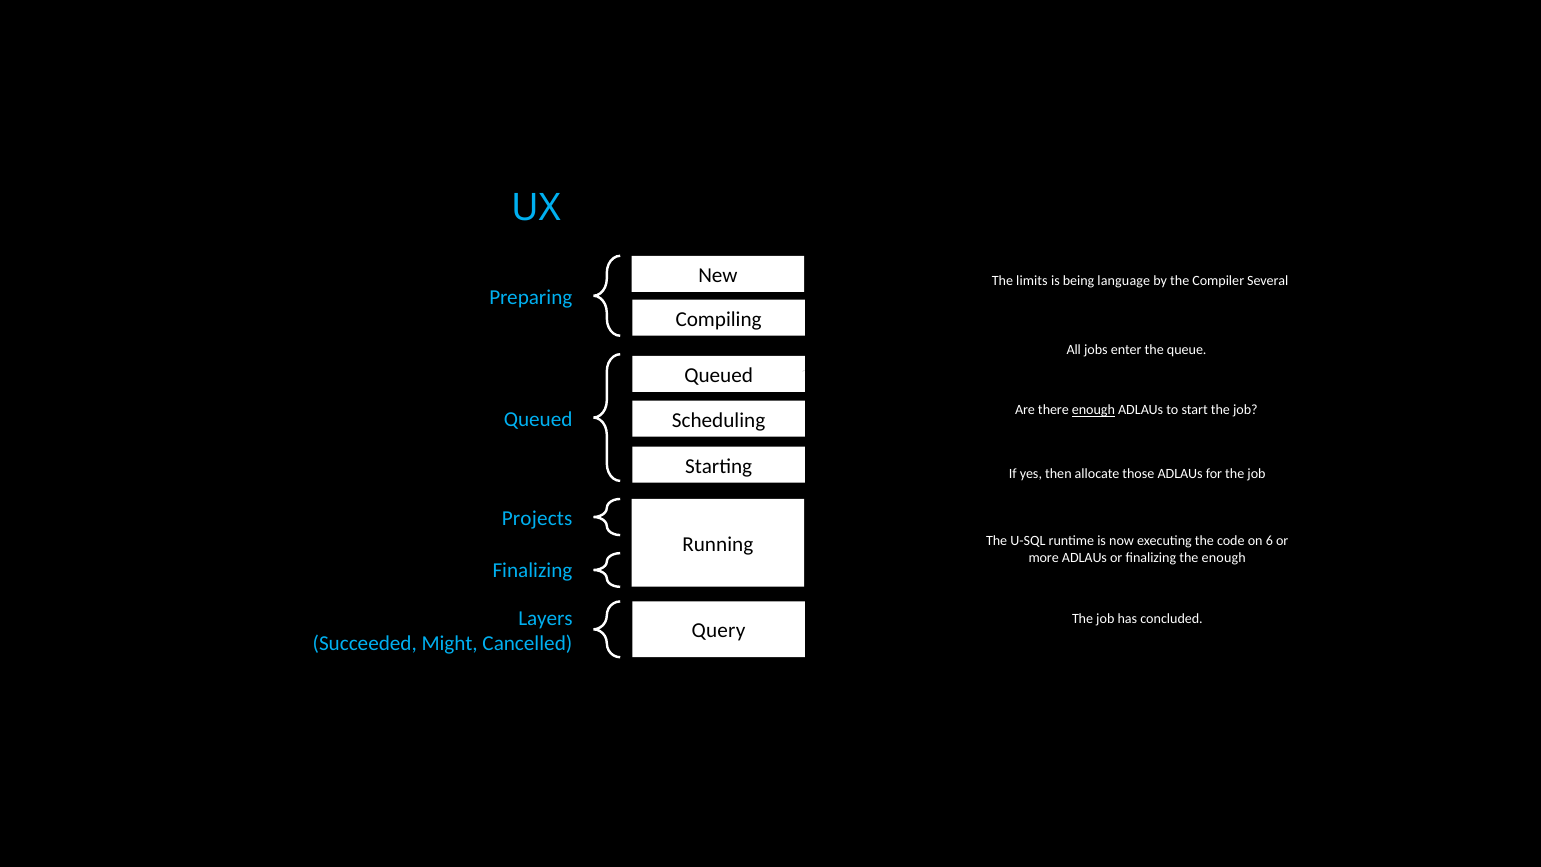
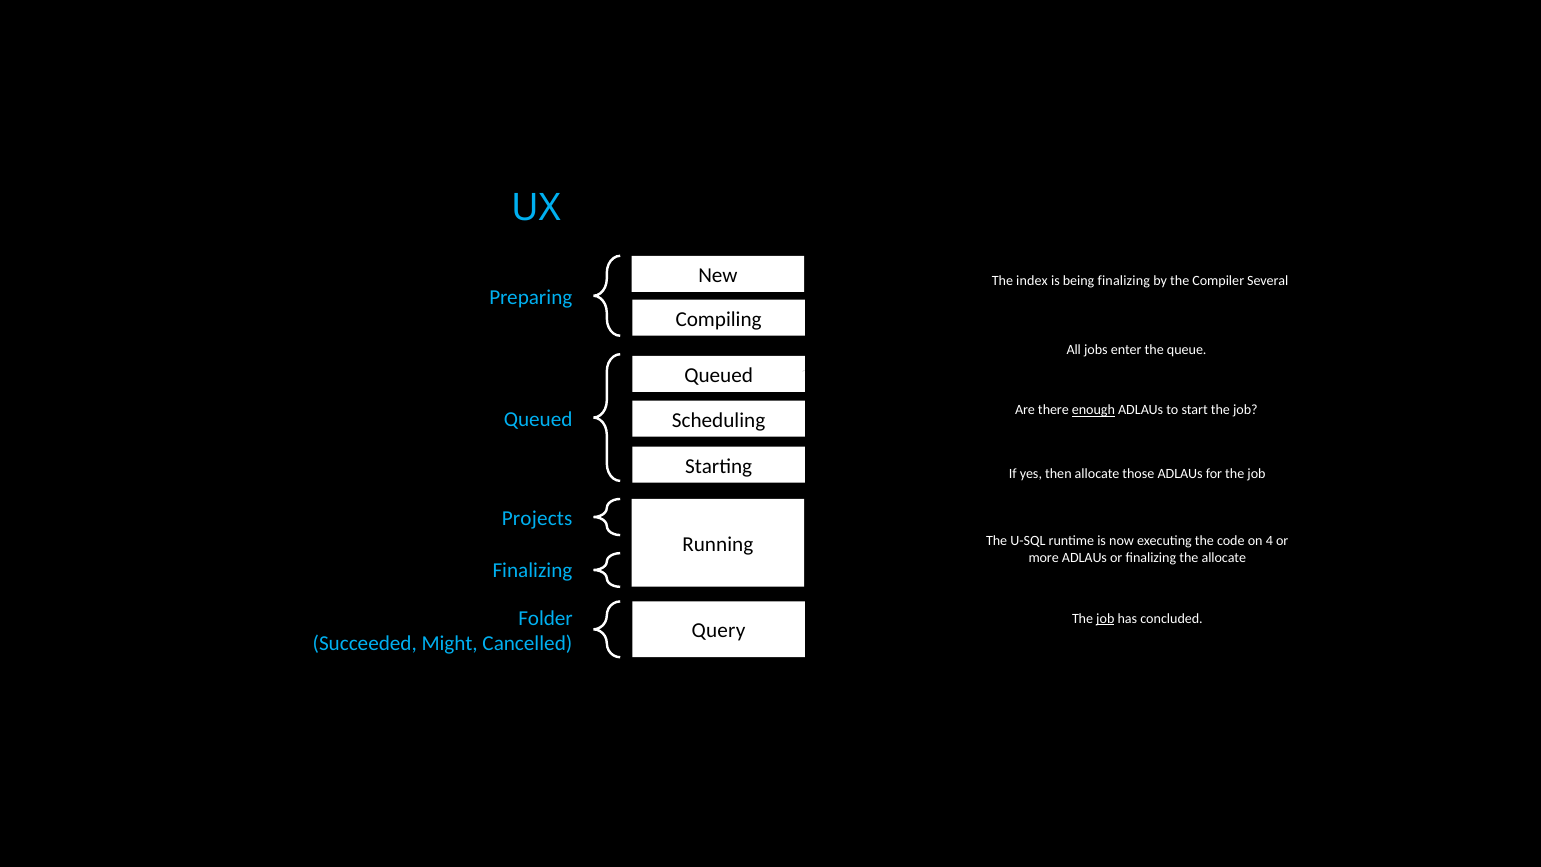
limits: limits -> index (1032, 281)
being language: language -> finalizing (1124, 281)
6: 6 -> 4 (1269, 541)
the enough: enough -> allocate (1224, 558)
Layers: Layers -> Folder (546, 618)
job underline: none -> present (1105, 618)
